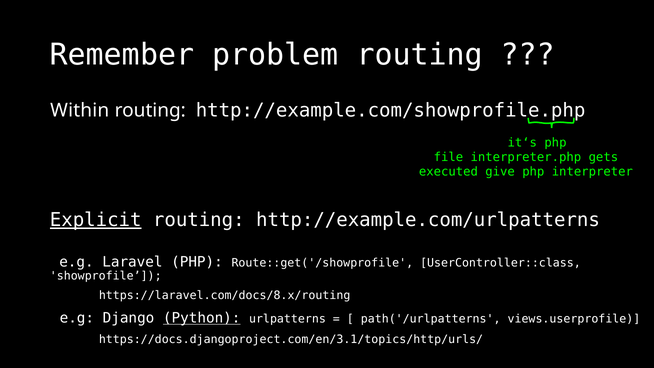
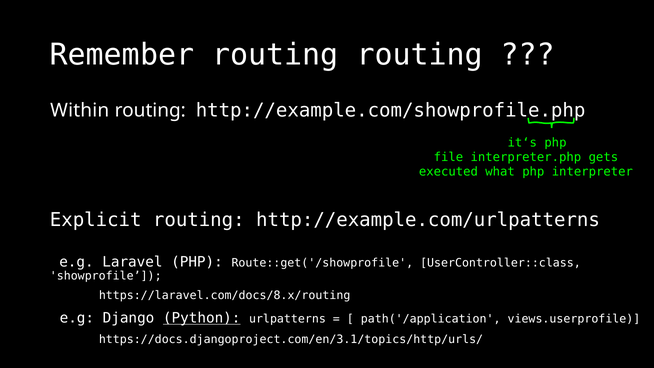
Remember problem: problem -> routing (275, 55)
give: give -> what (500, 172)
Explicit underline: present -> none (96, 220)
path('/urlpatterns: path('/urlpatterns -> path('/application (431, 319)
